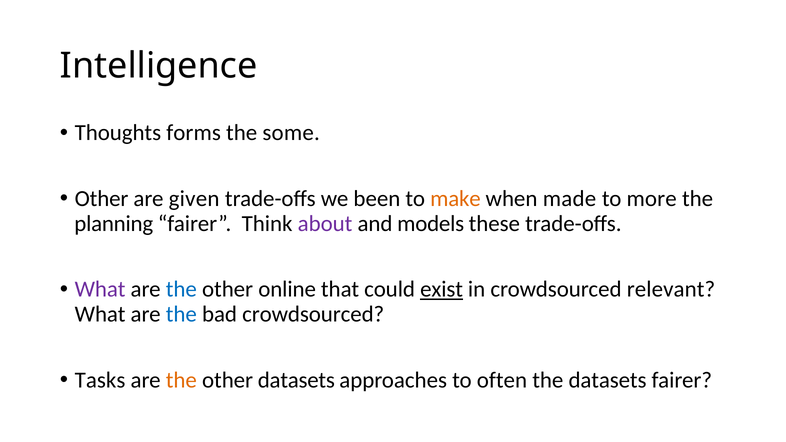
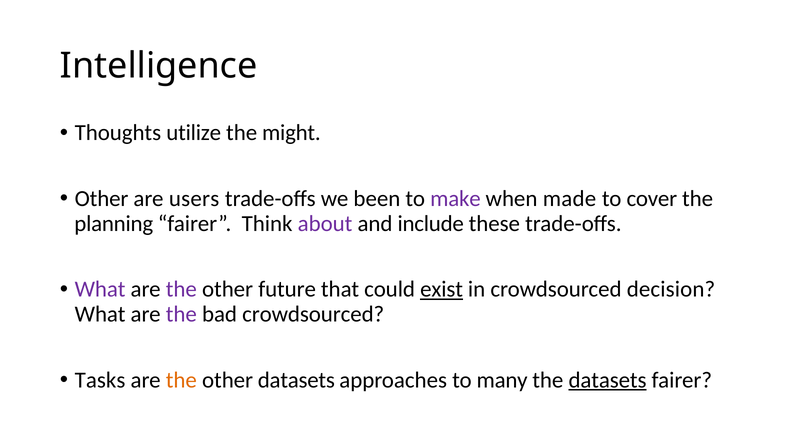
forms: forms -> utilize (194, 133)
some: some -> might (291, 133)
given: given -> users (194, 199)
make colour: orange -> purple (455, 199)
more: more -> cover (652, 199)
models: models -> include (431, 224)
the colour: blue -> purple (181, 289)
online: online -> future (287, 289)
relevant: relevant -> decision (671, 289)
the colour: blue -> purple (181, 314)
often: often -> many (502, 380)
datasets underline: none -> present (608, 380)
